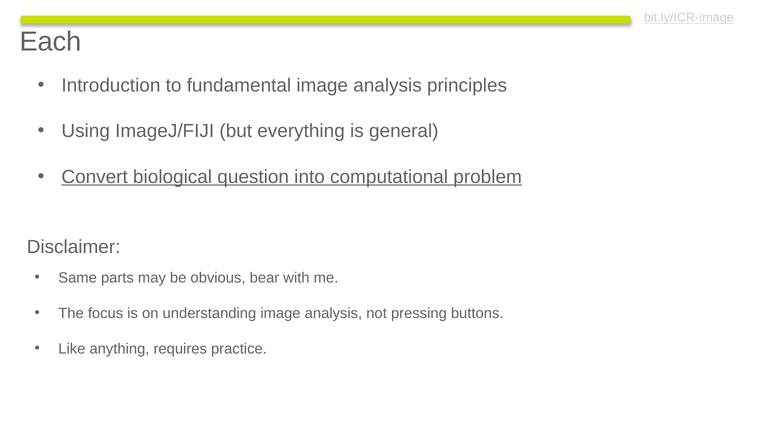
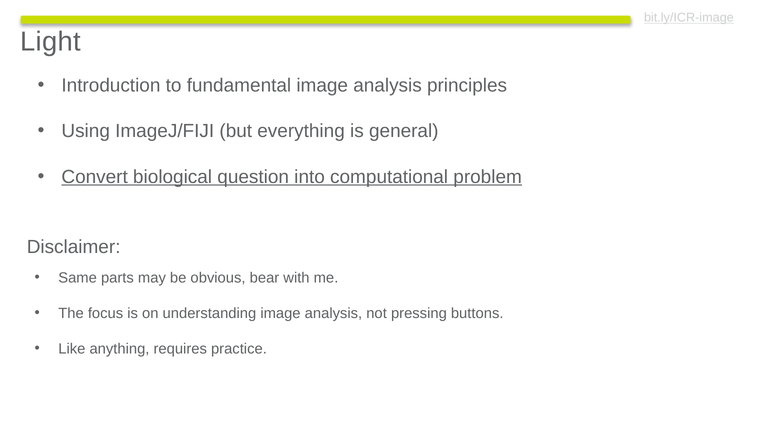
Each: Each -> Light (50, 42)
